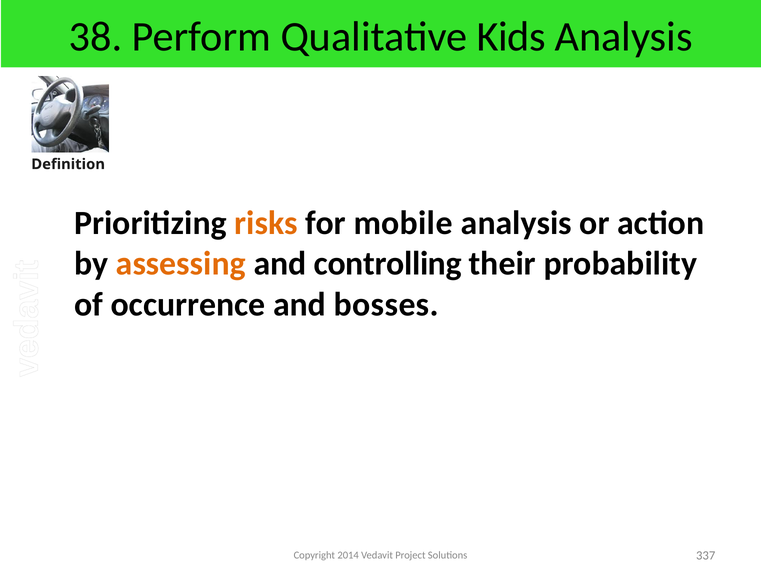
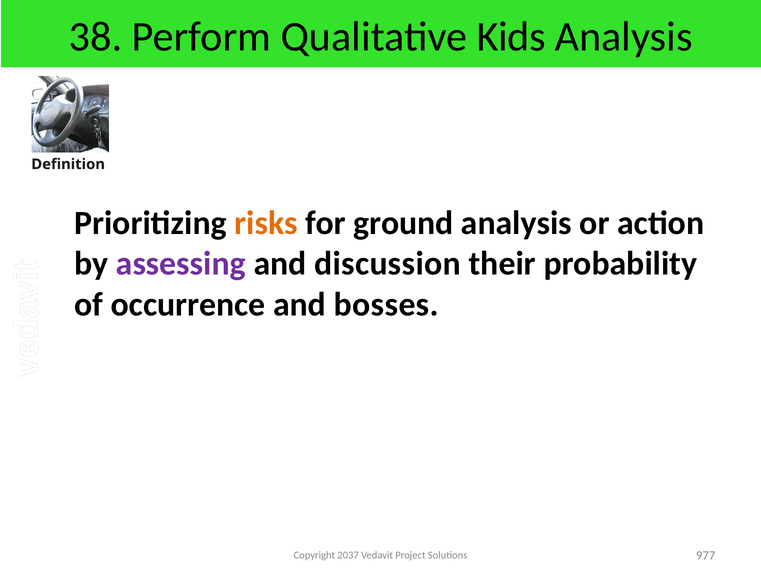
mobile: mobile -> ground (403, 223)
assessing colour: orange -> purple (181, 264)
controlling: controlling -> discussion (387, 264)
2014: 2014 -> 2037 (348, 555)
337: 337 -> 977 (706, 555)
